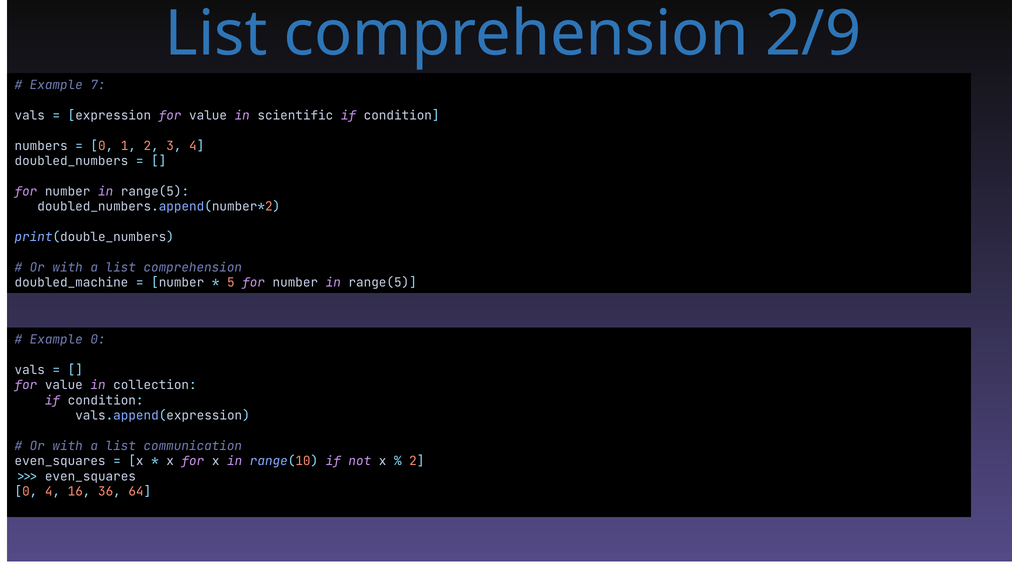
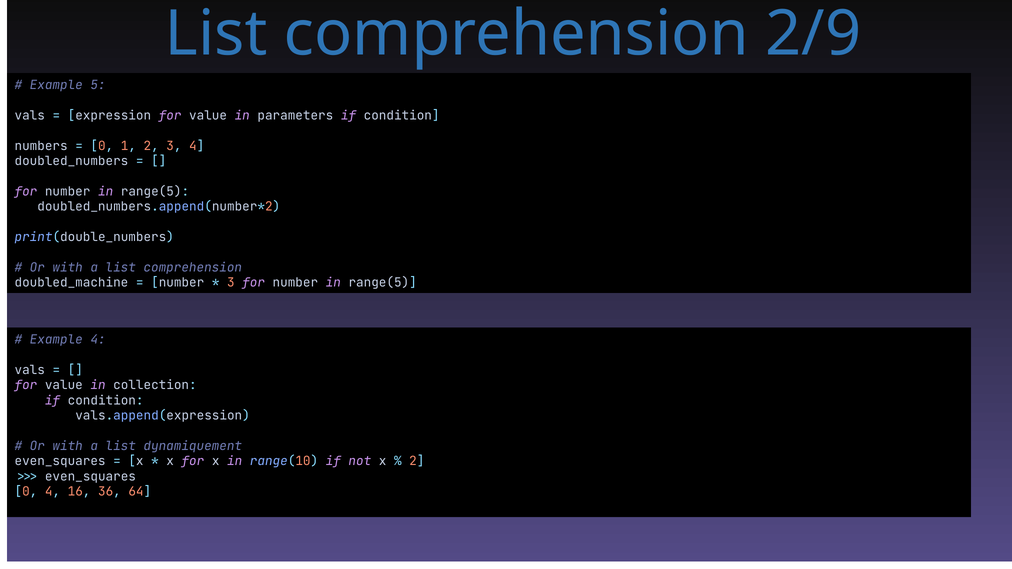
7: 7 -> 5 (98, 85)
scientific: scientific -> parameters (295, 116)
5: 5 -> 3 (231, 283)
Example 0: 0 -> 4 (98, 340)
communication: communication -> dynamiquement (193, 446)
